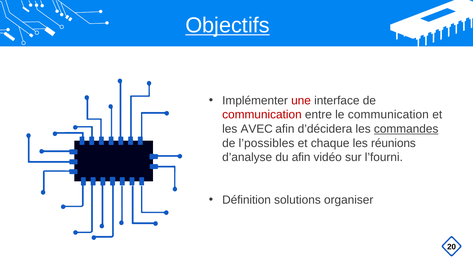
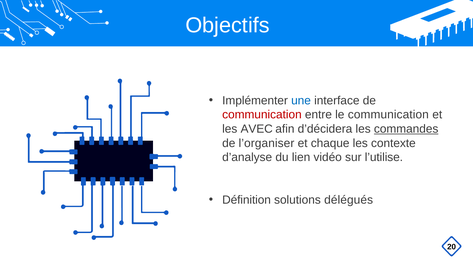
Objectifs underline: present -> none (228, 26)
une colour: red -> blue (301, 101)
l’possibles: l’possibles -> l’organiser (267, 143)
réunions: réunions -> contexte (393, 143)
du afin: afin -> lien (301, 157)
l’fourni: l’fourni -> l’utilise (384, 157)
organiser: organiser -> délégués (349, 200)
